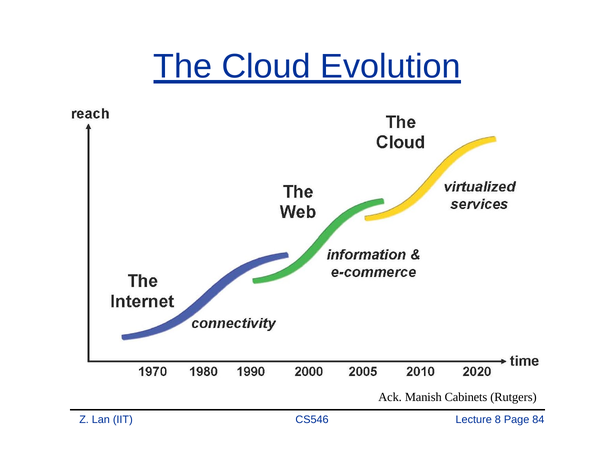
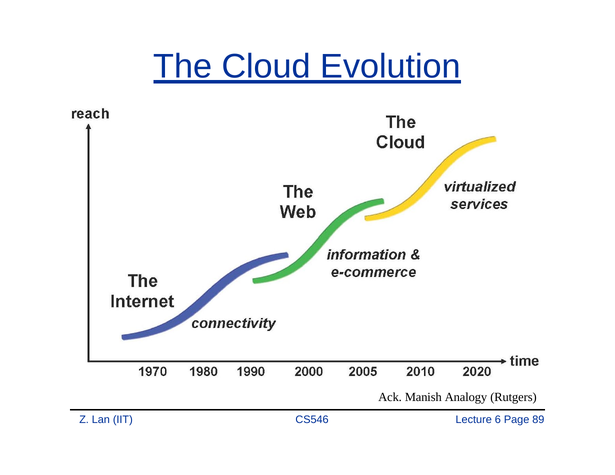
Cabinets: Cabinets -> Analogy (466, 397)
8: 8 -> 6 (498, 420)
84: 84 -> 89 (538, 420)
